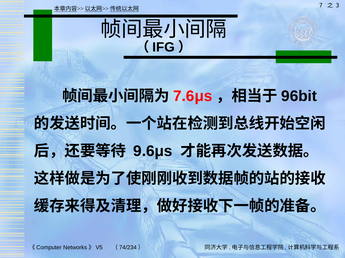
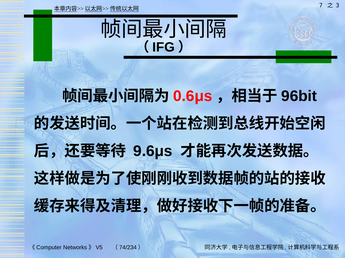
7.6μs: 7.6μs -> 0.6μs (193, 96)
